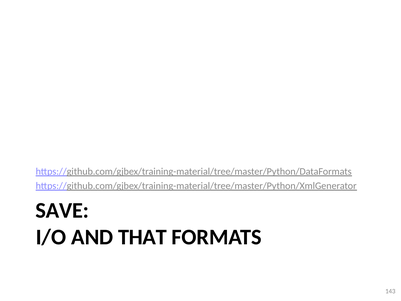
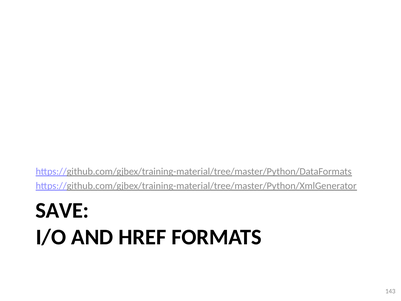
THAT: THAT -> HREF (142, 237)
